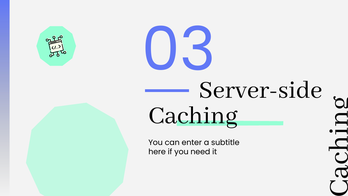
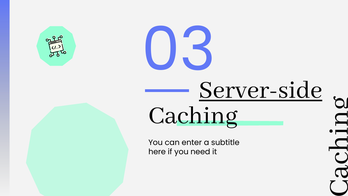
Server-side underline: none -> present (261, 89)
